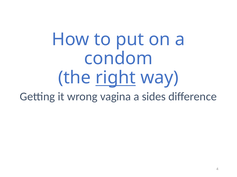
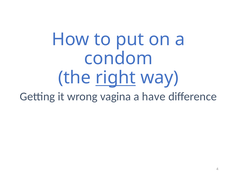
sides: sides -> have (154, 97)
